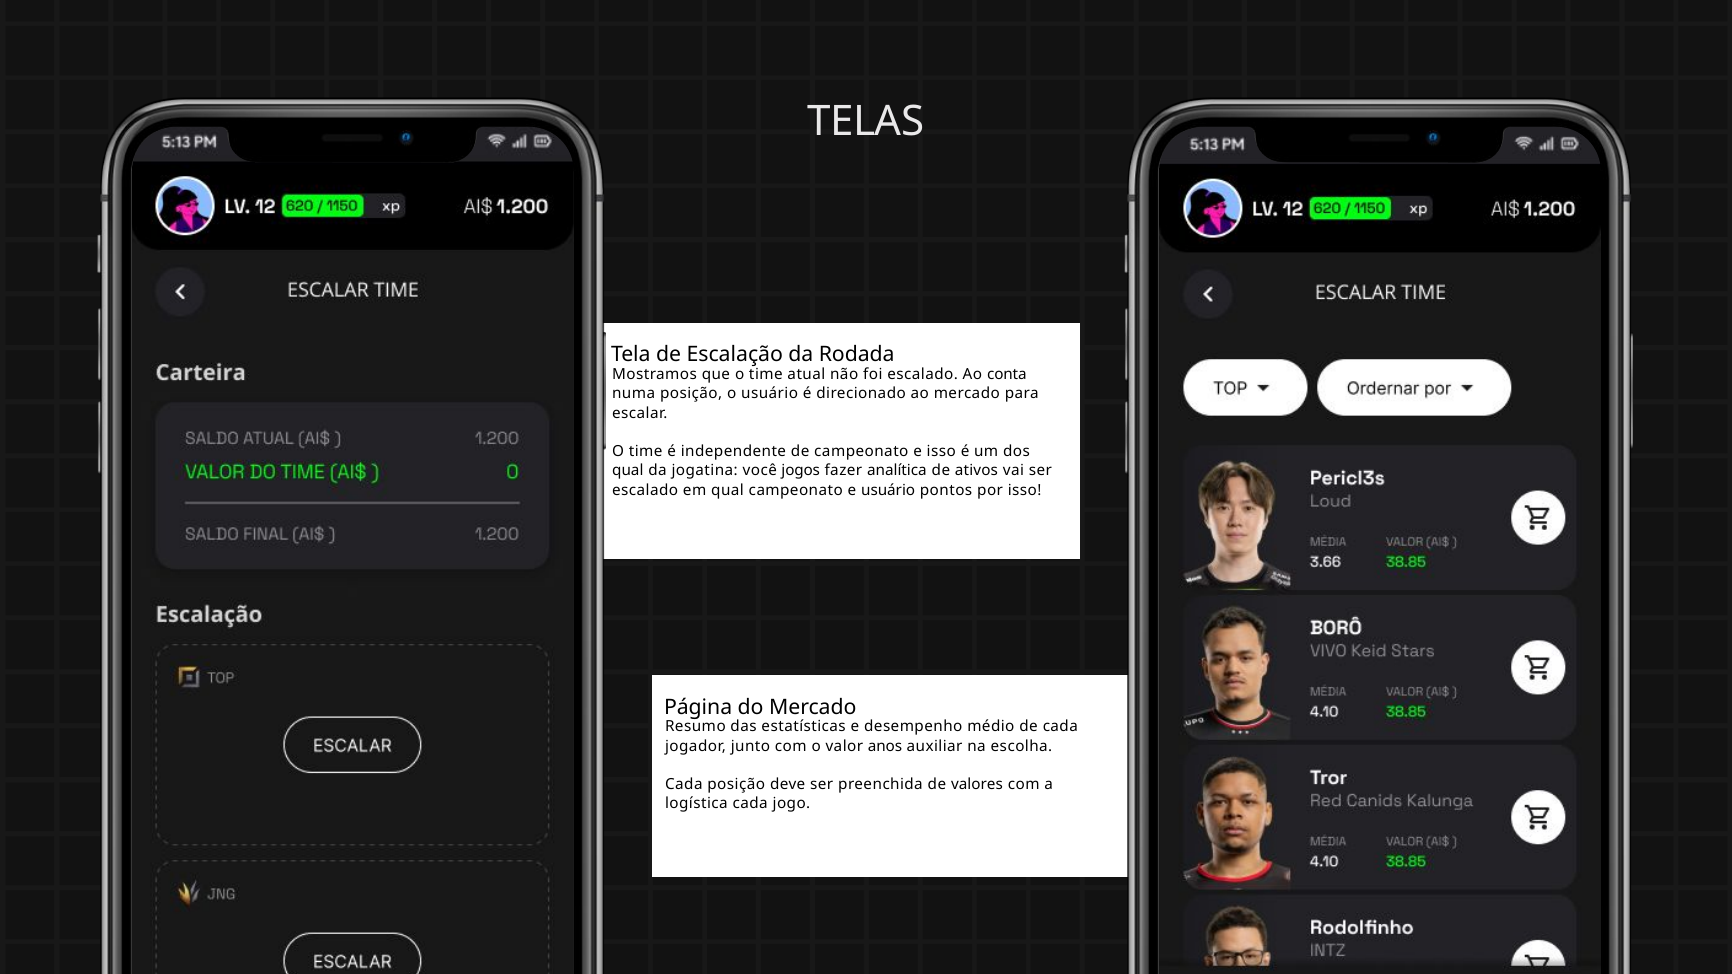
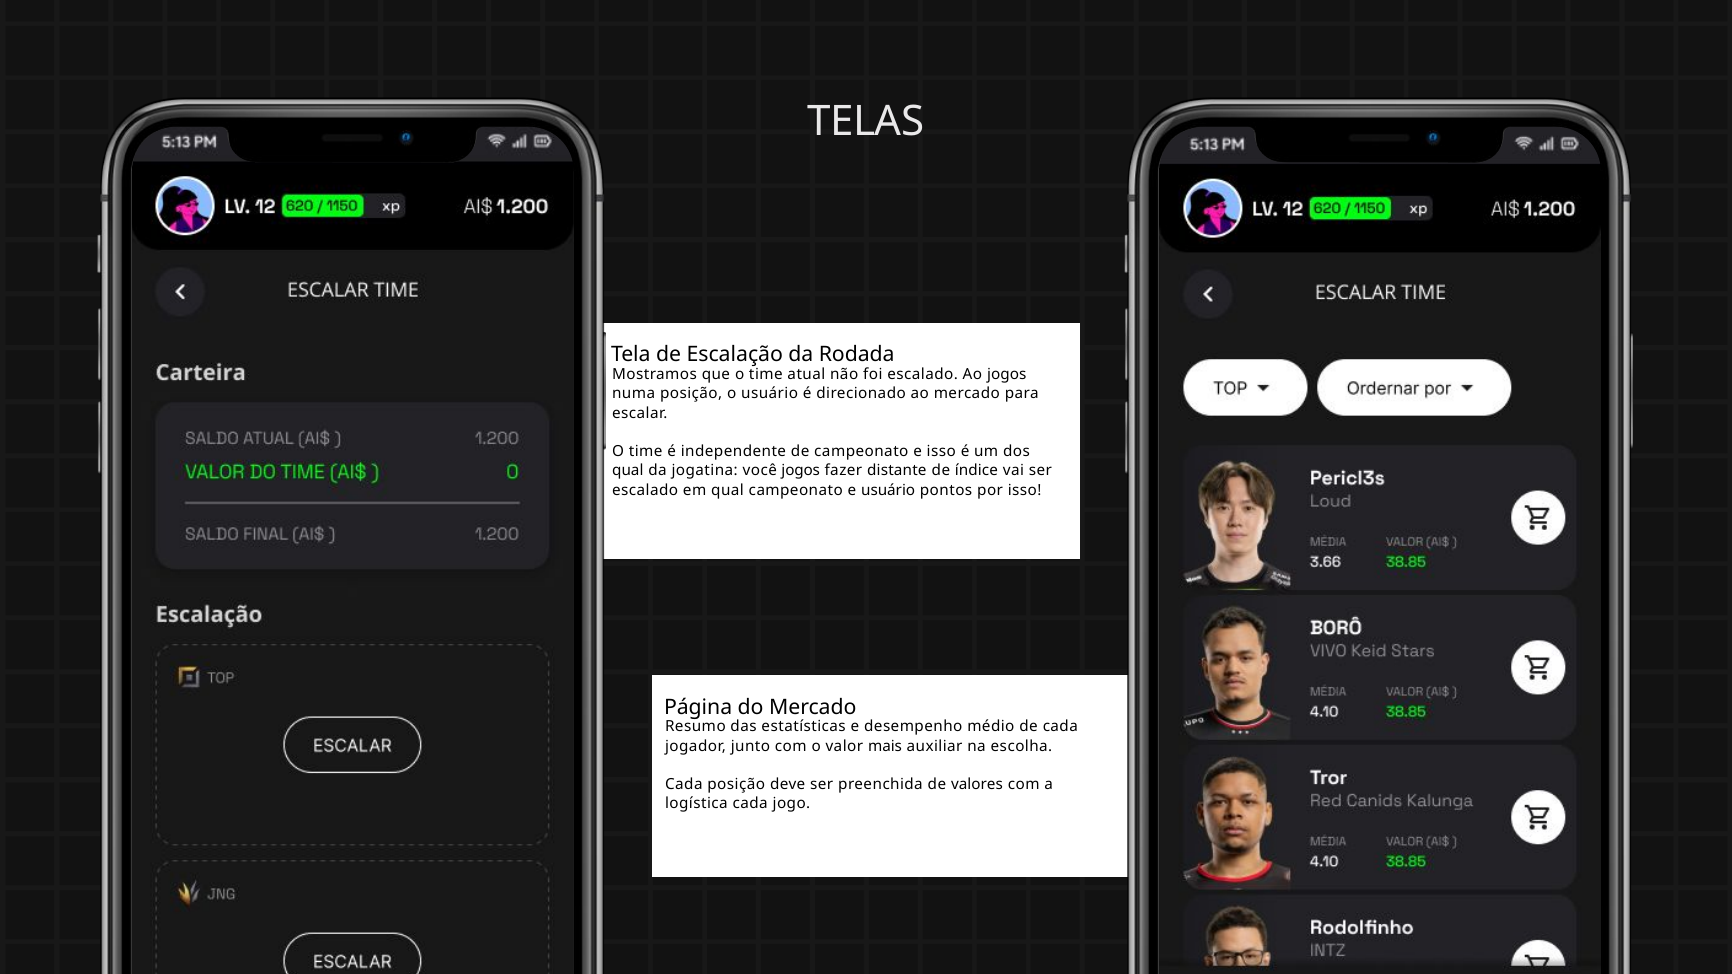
Ao conta: conta -> jogos (1007, 375)
analítica: analítica -> distante (897, 471)
ativos: ativos -> índice (976, 471)
anos: anos -> mais (885, 746)
